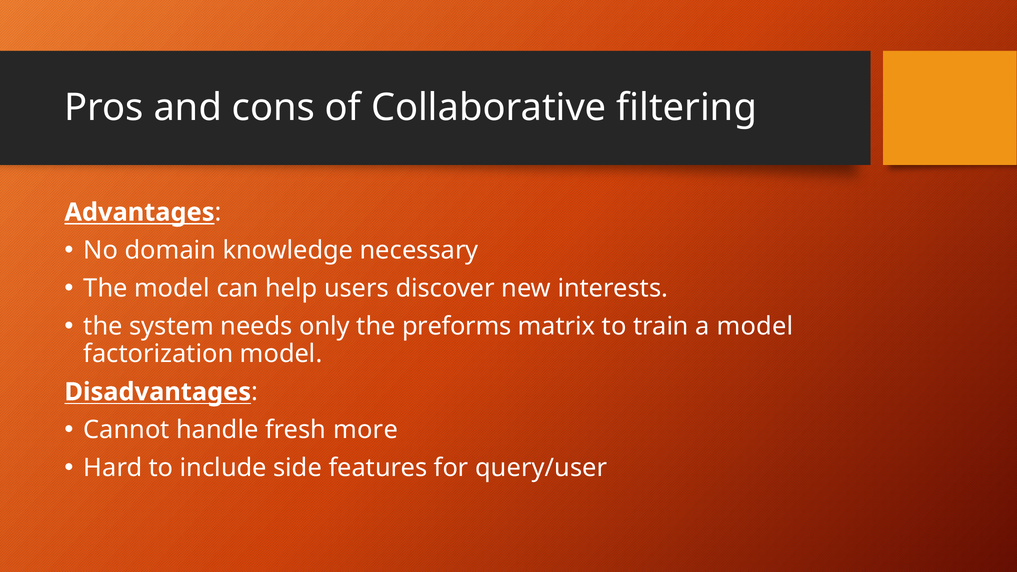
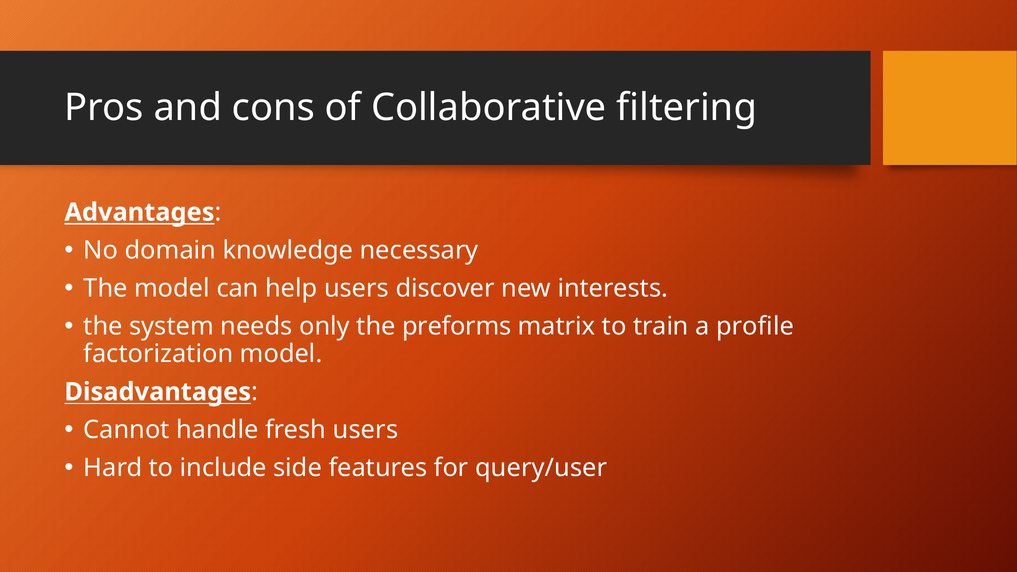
a model: model -> profile (755, 326)
fresh more: more -> users (365, 430)
